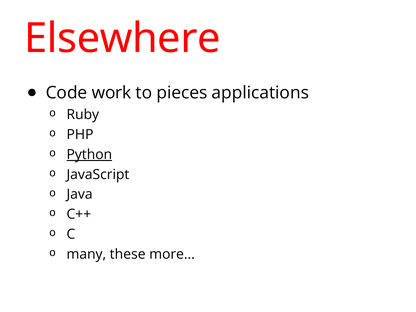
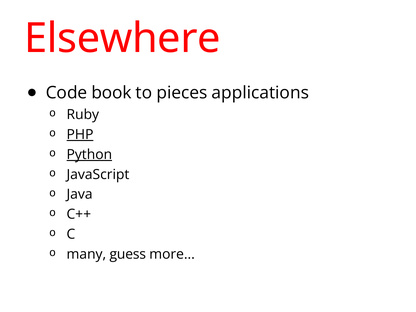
work: work -> book (112, 93)
PHP underline: none -> present (80, 135)
these: these -> guess (128, 254)
